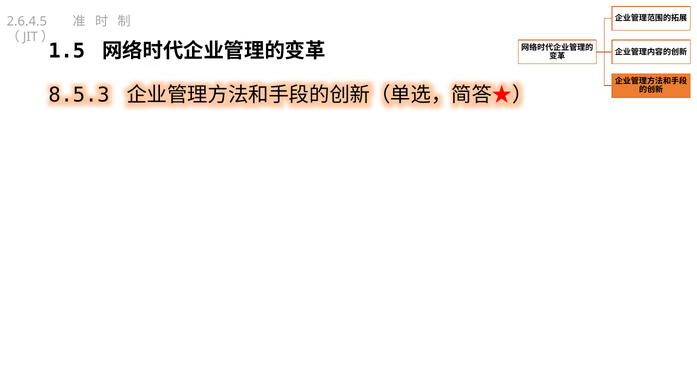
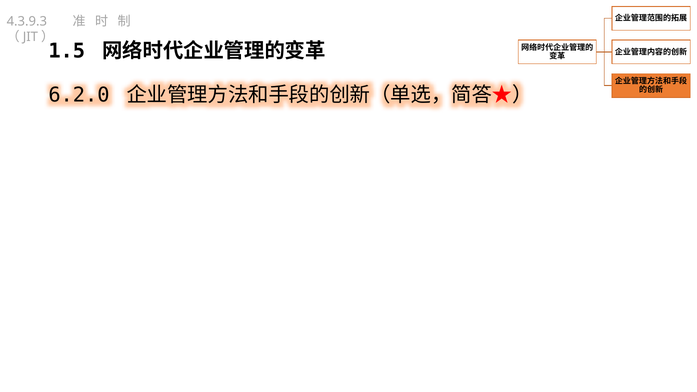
2.6.4.5: 2.6.4.5 -> 4.3.9.3 (27, 21)
8.5.3: 8.5.3 -> 6.2.0 (79, 95)
